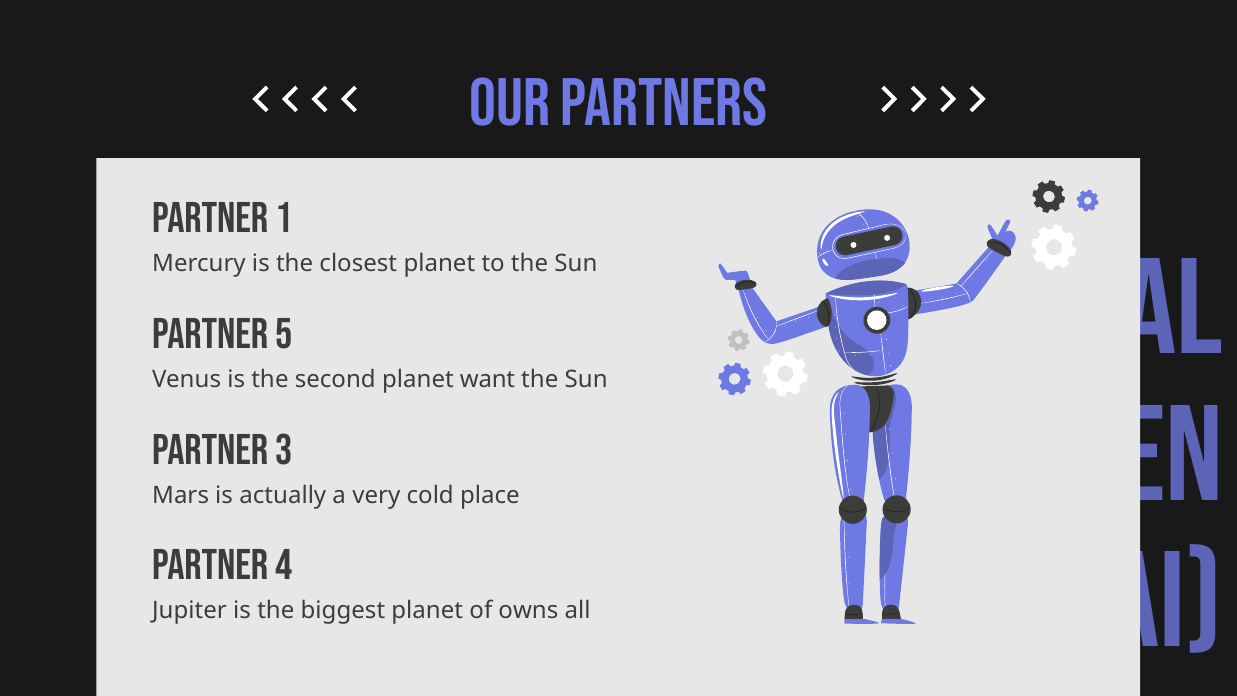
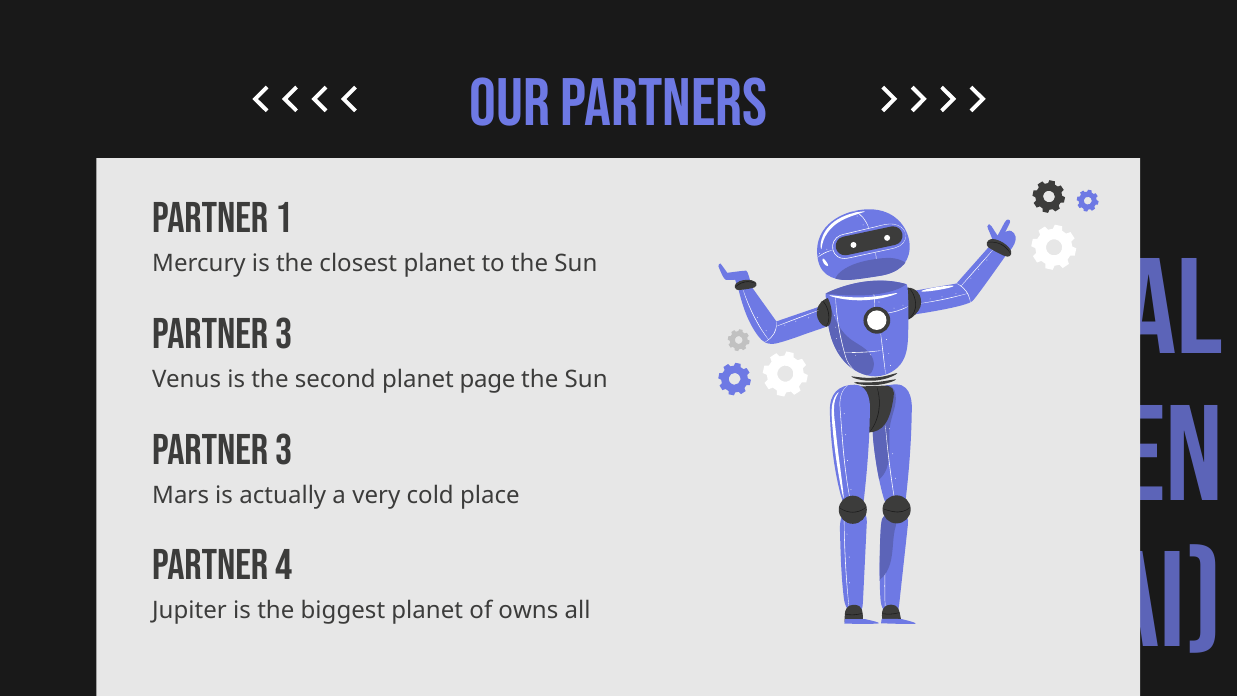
5: 5 -> 3 (284, 334)
want: want -> page (488, 379)
